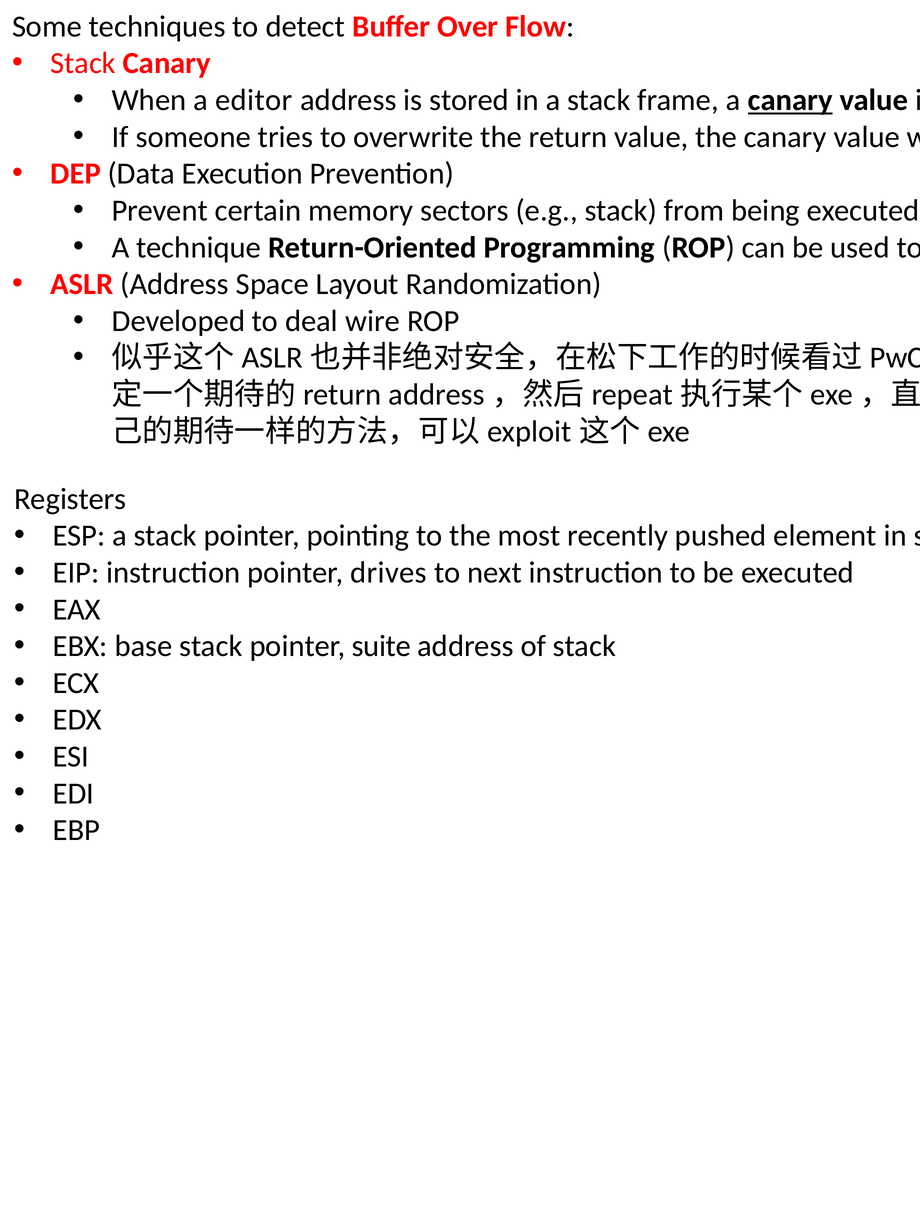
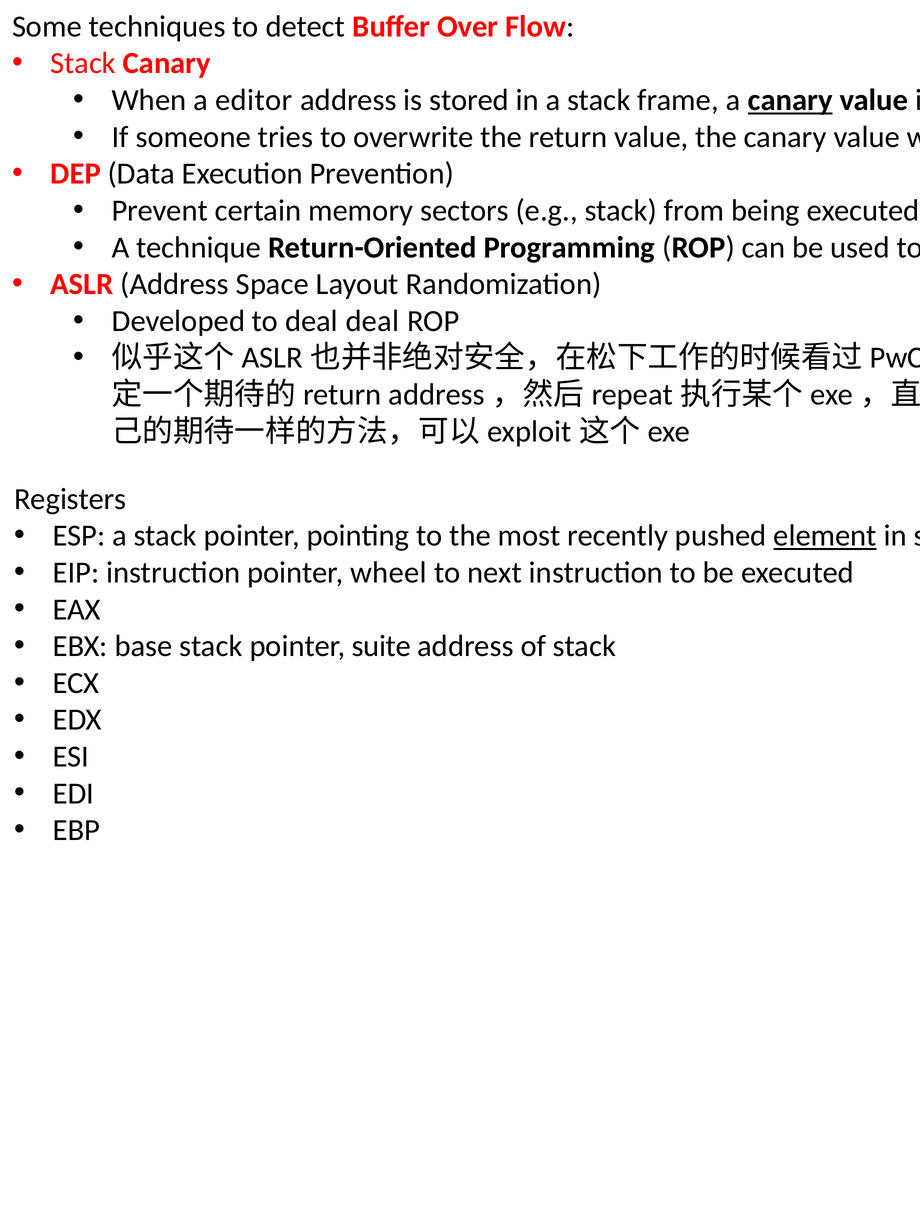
deal wire: wire -> deal (373, 321)
element underline: none -> present (825, 536)
drives: drives -> wheel (389, 572)
